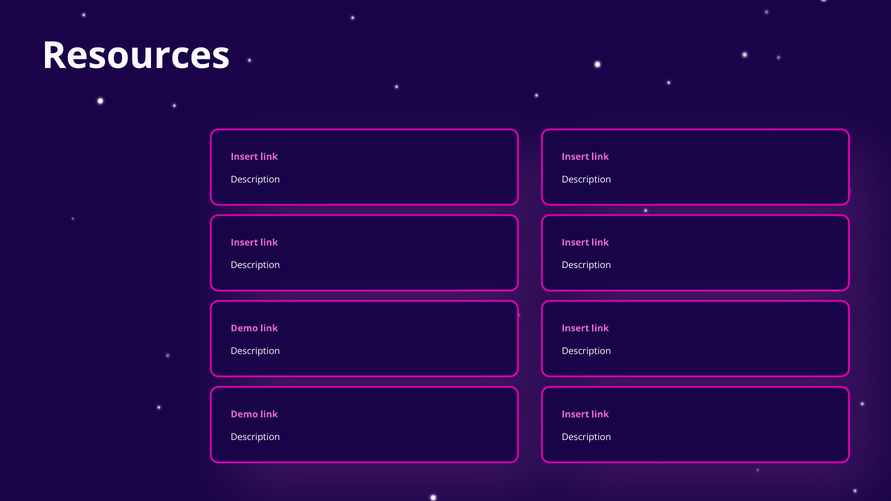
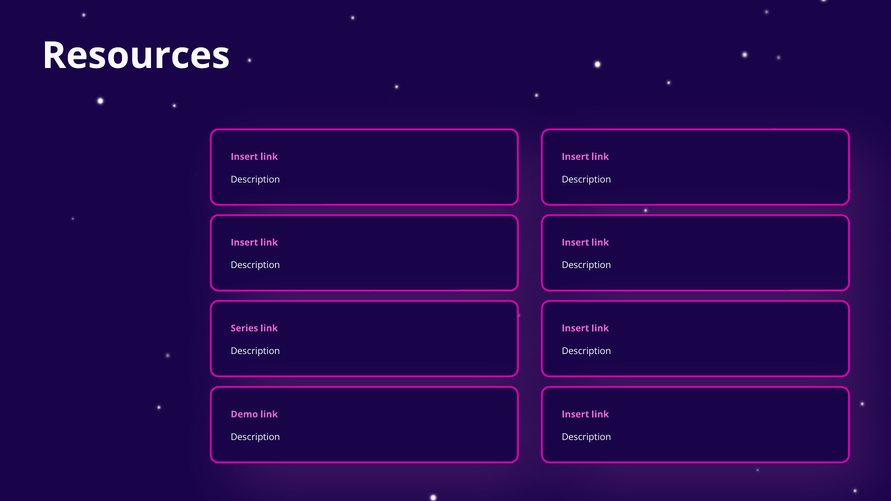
Demo: Demo -> Series (244, 328)
